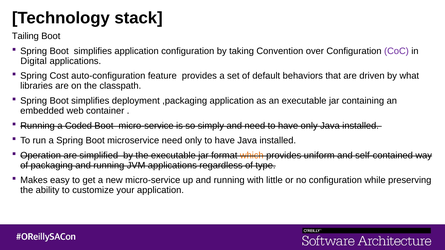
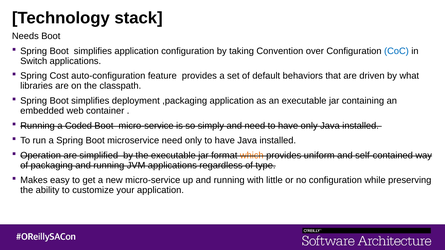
Tailing: Tailing -> Needs (25, 36)
CoC colour: purple -> blue (396, 51)
Digital: Digital -> Switch (34, 61)
